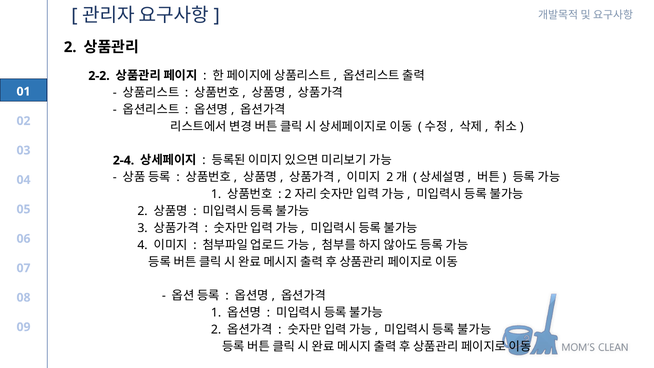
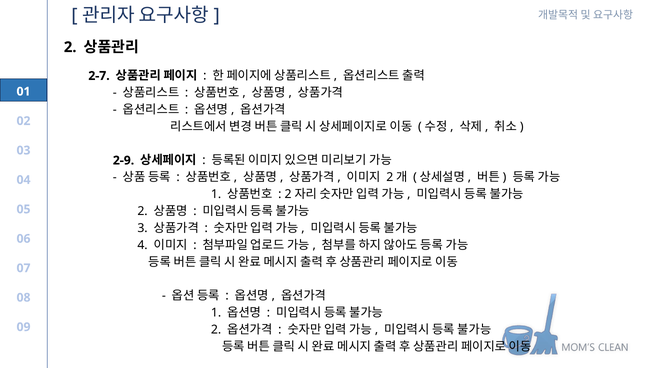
2-2: 2-2 -> 2-7 (99, 76)
2-4: 2-4 -> 2-9 (124, 160)
